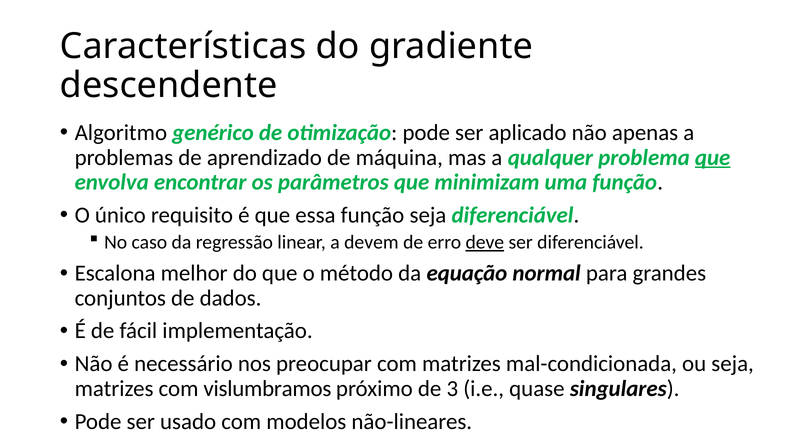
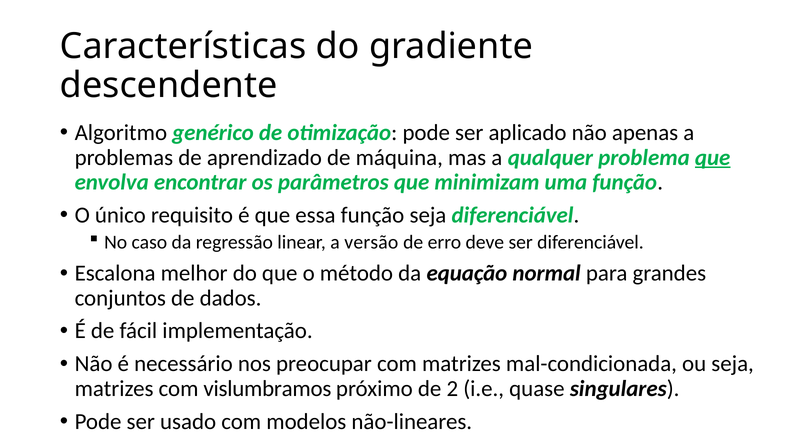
devem: devem -> versão (371, 242)
deve underline: present -> none (485, 242)
3: 3 -> 2 (452, 389)
